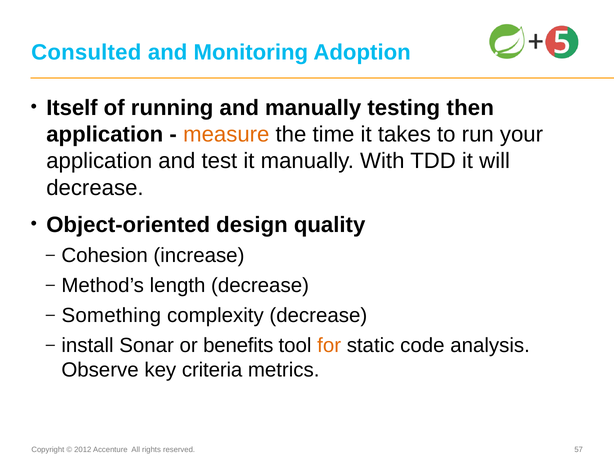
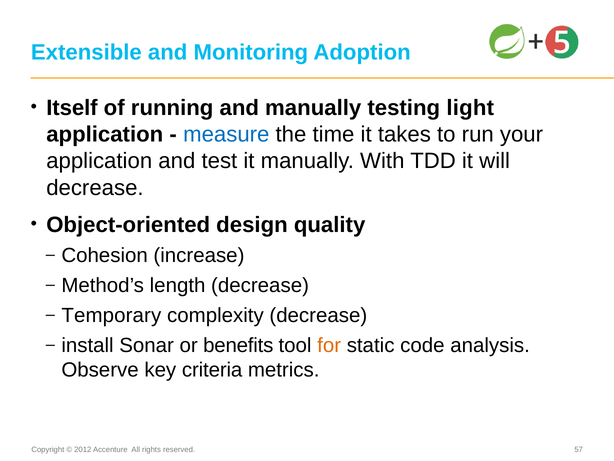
Consulted: Consulted -> Extensible (86, 52)
then: then -> light (470, 108)
measure colour: orange -> blue (226, 134)
Something: Something -> Temporary (111, 315)
